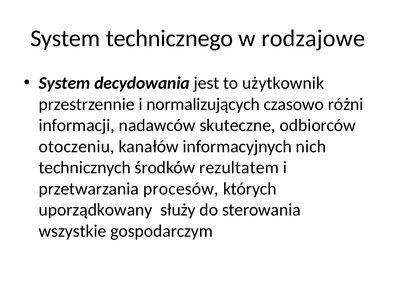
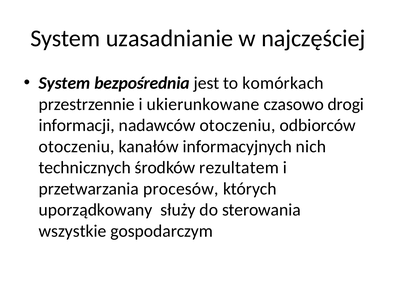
technicznego: technicznego -> uzasadnianie (169, 38)
rodzajowe: rodzajowe -> najczęściej (313, 38)
decydowania: decydowania -> bezpośrednia (142, 83)
użytkownik: użytkownik -> komórkach (283, 83)
normalizujących: normalizujących -> ukierunkowane (203, 104)
różni: różni -> drogi (346, 104)
nadawców skuteczne: skuteczne -> otoczeniu (238, 125)
